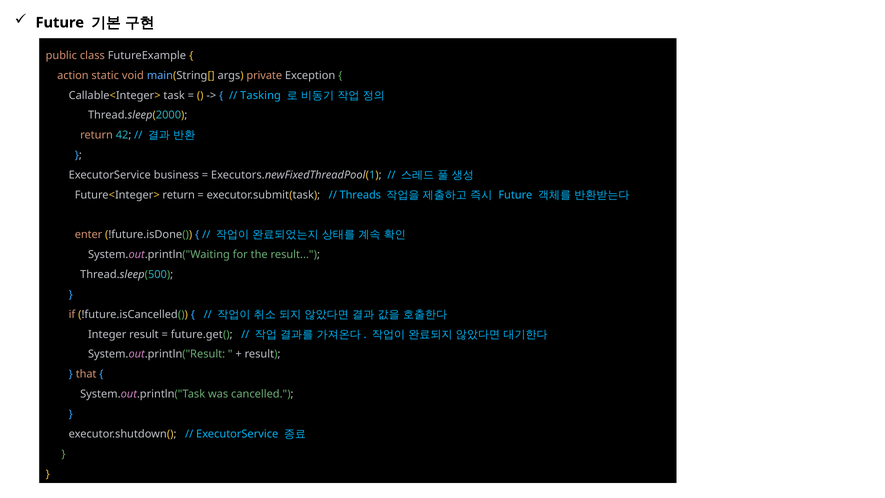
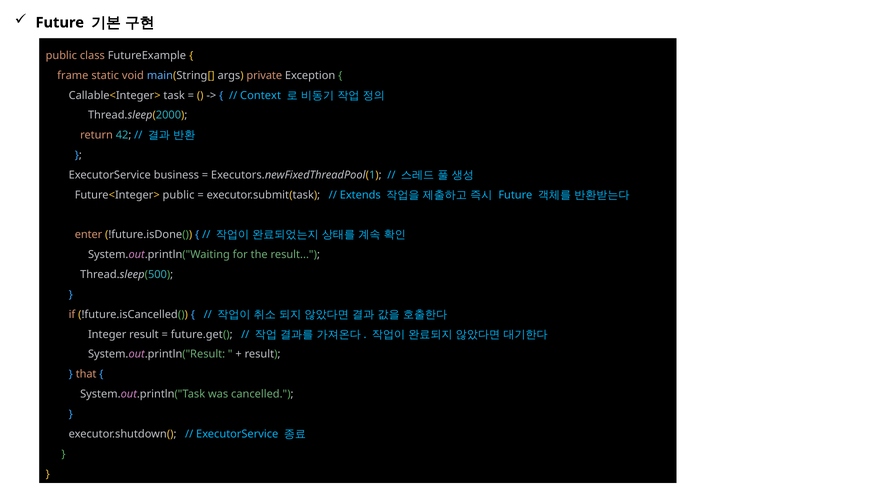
action: action -> frame (73, 75)
Tasking: Tasking -> Context (261, 95)
Future<Integer> return: return -> public (179, 195)
Threads: Threads -> Extends (360, 195)
